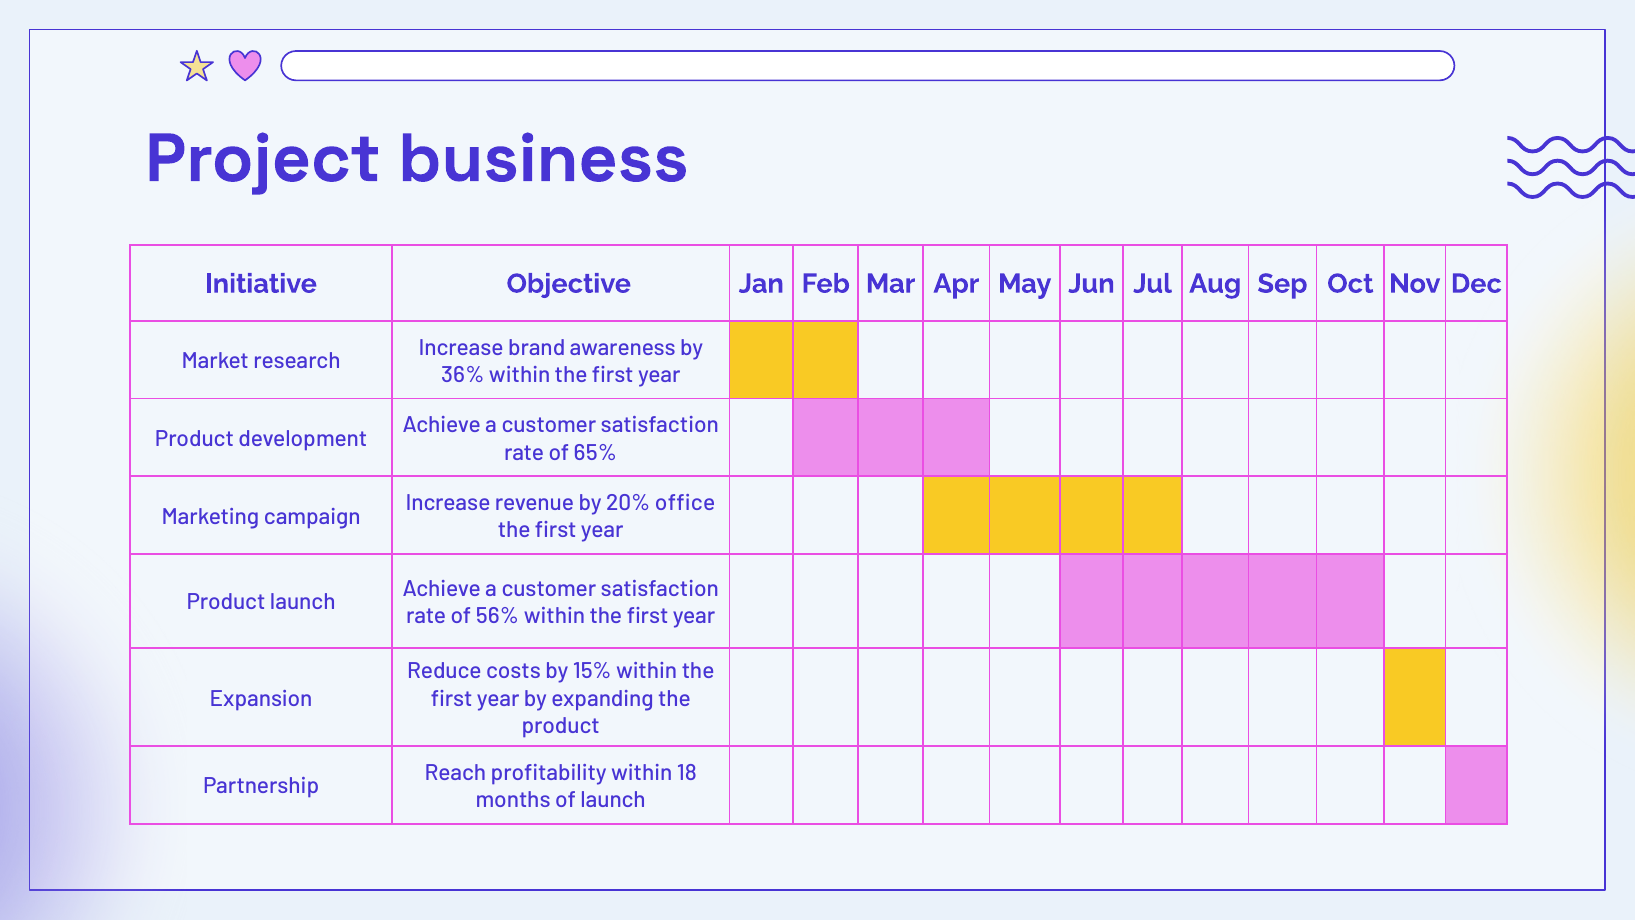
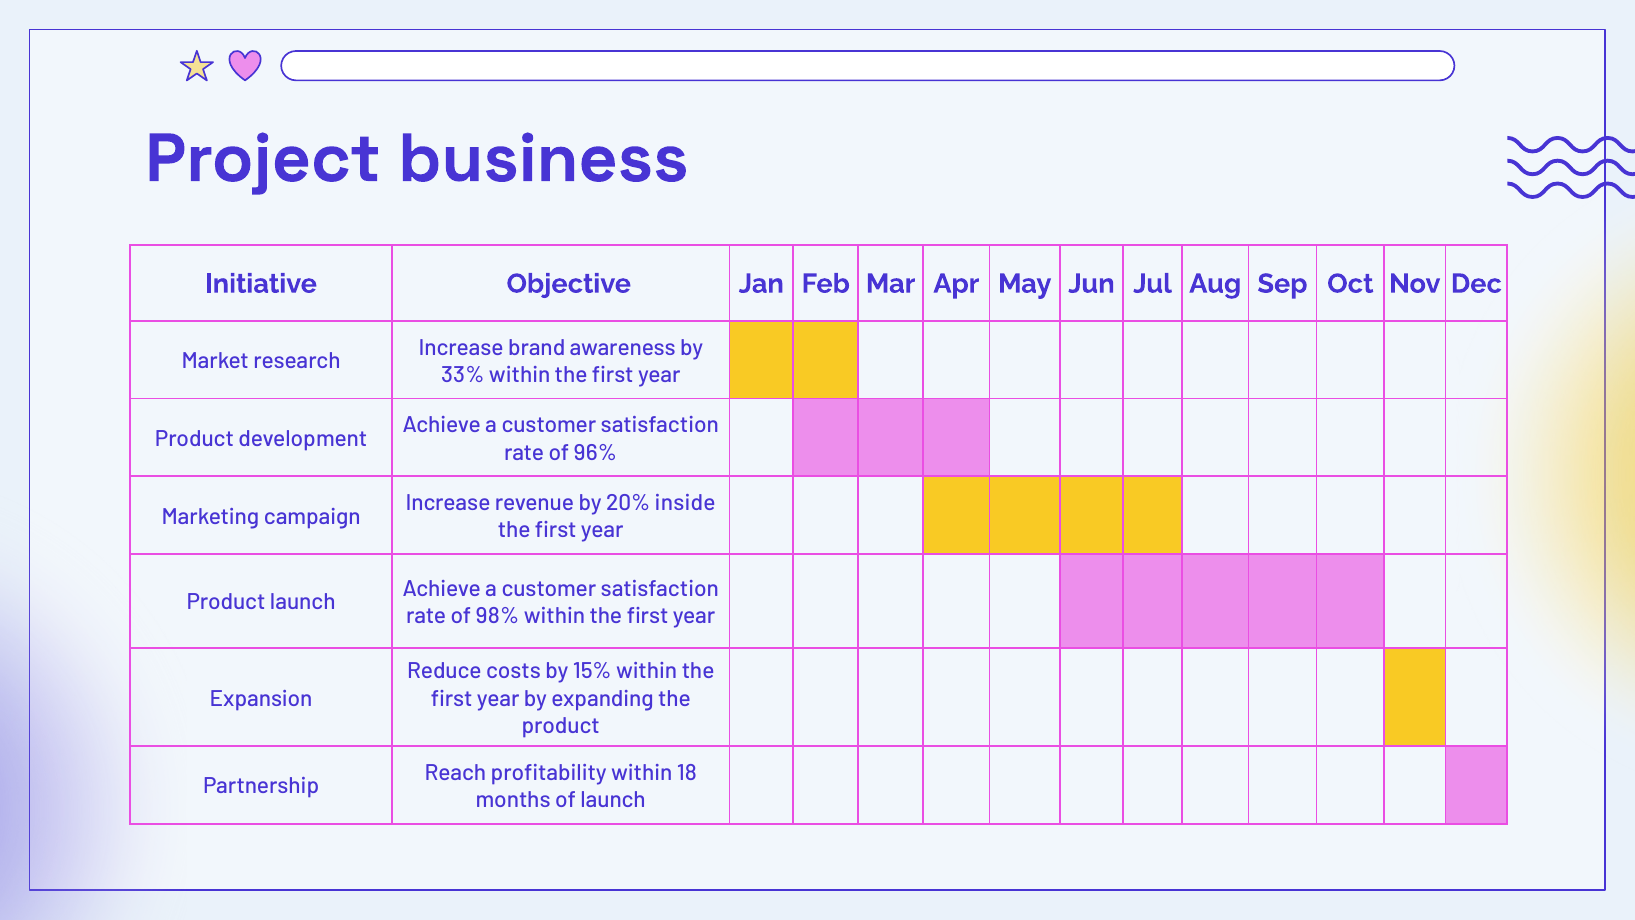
36%: 36% -> 33% (463, 375)
65%: 65% -> 96% (595, 452)
office: office -> inside (685, 503)
56%: 56% -> 98% (497, 616)
